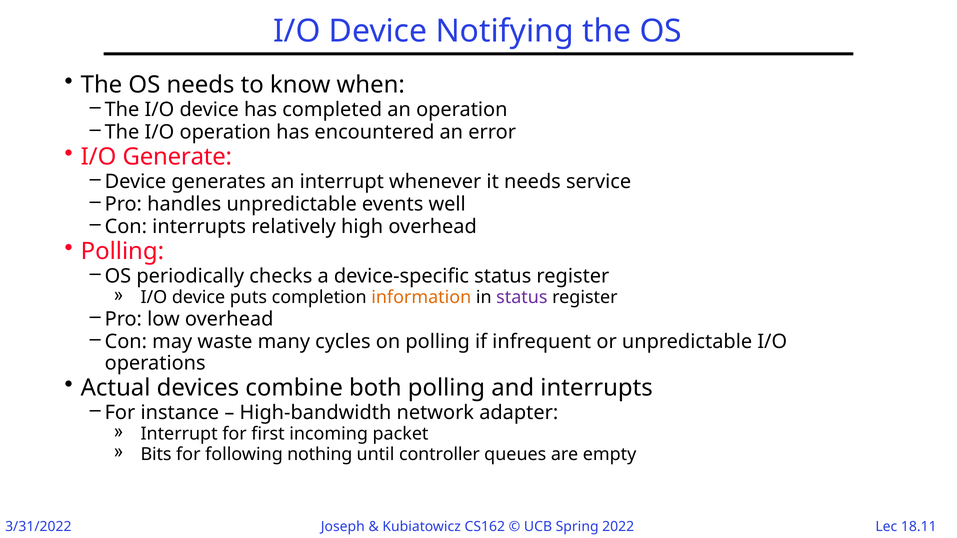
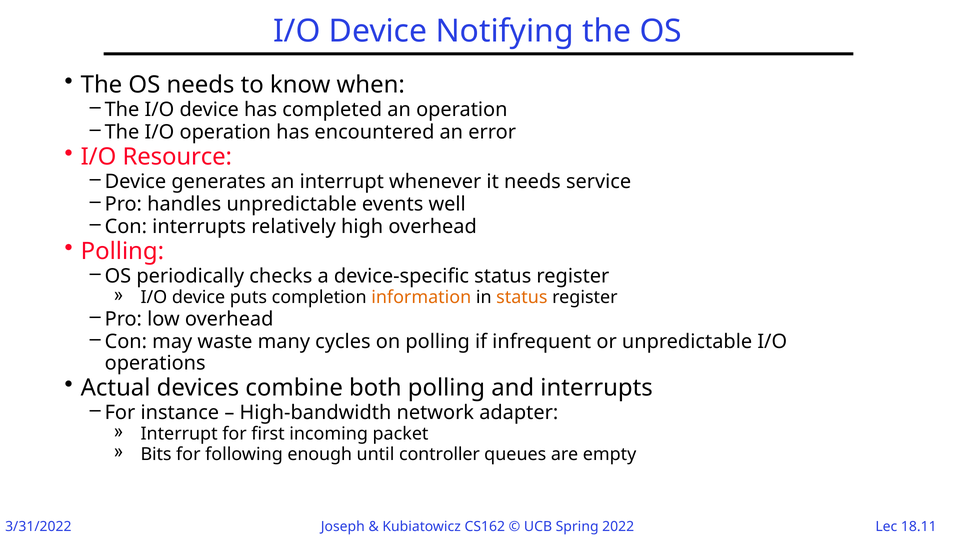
Generate: Generate -> Resource (177, 157)
status colour: purple -> orange (522, 298)
nothing: nothing -> enough (320, 454)
